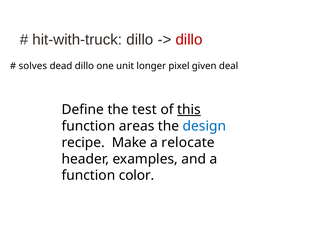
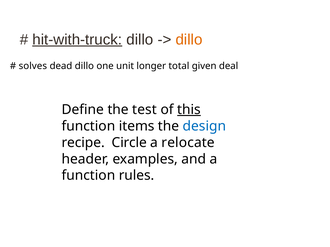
hit-with-truck underline: none -> present (77, 40)
dillo colour: red -> orange (189, 40)
pixel: pixel -> total (179, 66)
areas: areas -> items (137, 126)
Make: Make -> Circle (129, 143)
color: color -> rules (137, 176)
